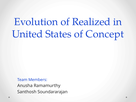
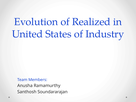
Concept: Concept -> Industry (105, 34)
